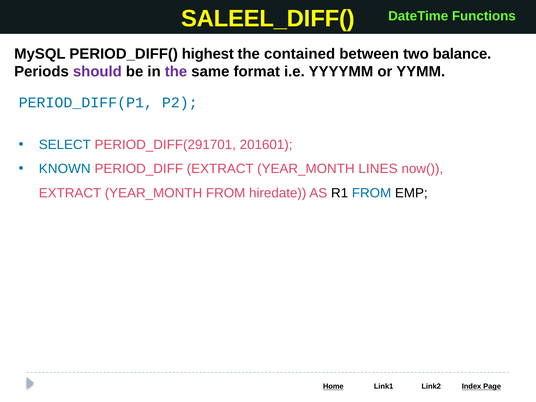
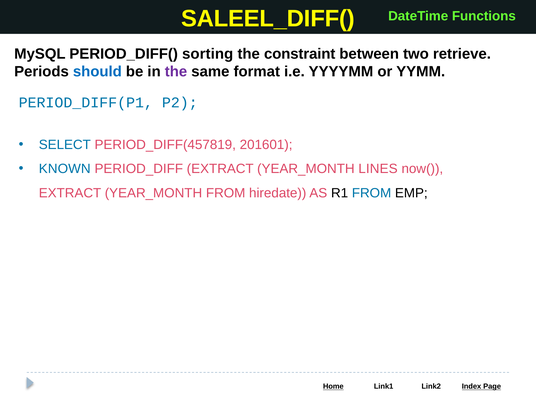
highest: highest -> sorting (208, 54)
contained: contained -> constraint (300, 54)
balance: balance -> retrieve (462, 54)
should colour: purple -> blue (97, 72)
PERIOD_DIFF(291701: PERIOD_DIFF(291701 -> PERIOD_DIFF(457819 (165, 145)
